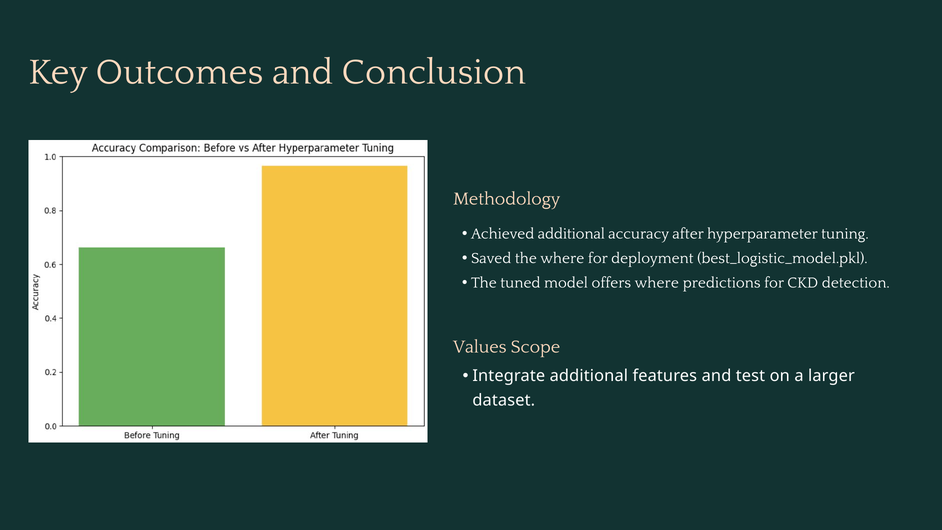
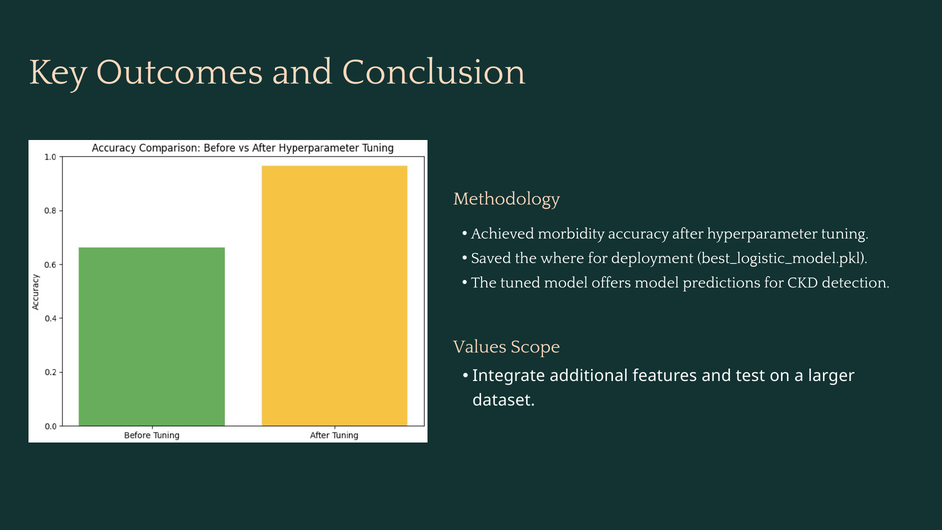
Achieved additional: additional -> morbidity (571, 234)
offers where: where -> model (657, 283)
